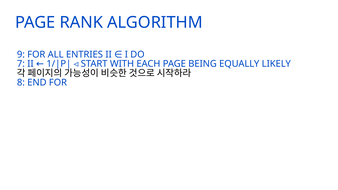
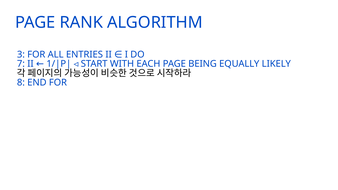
9: 9 -> 3 (21, 54)
